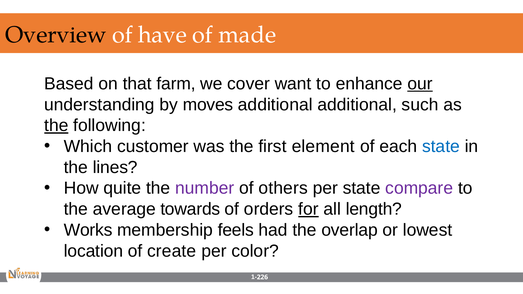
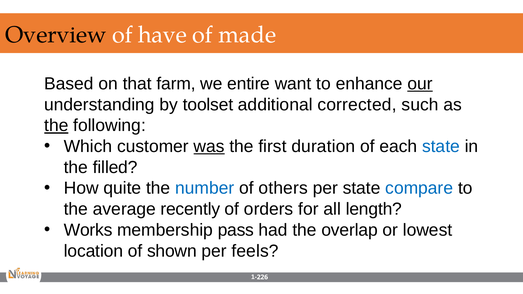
cover: cover -> entire (249, 84)
moves: moves -> toolset (208, 105)
additional additional: additional -> corrected (357, 105)
was underline: none -> present (209, 147)
element: element -> duration (323, 147)
lines: lines -> filled (115, 167)
number colour: purple -> blue (205, 188)
compare colour: purple -> blue (419, 188)
towards: towards -> recently (190, 209)
for underline: present -> none (308, 209)
feels: feels -> pass (236, 230)
create: create -> shown (172, 251)
color: color -> feels (255, 251)
